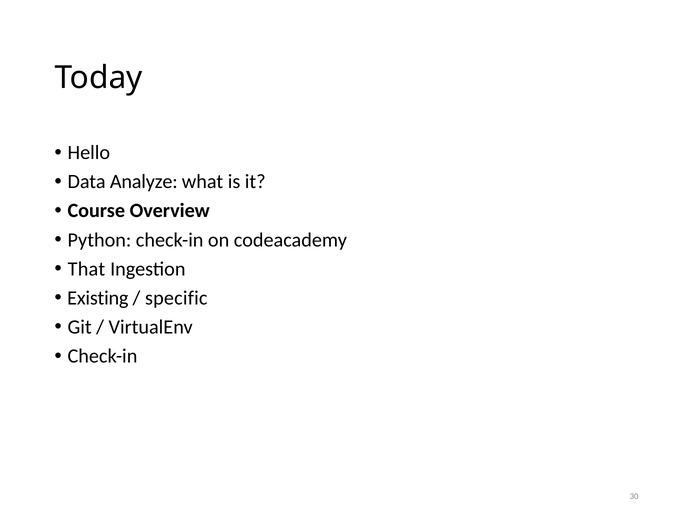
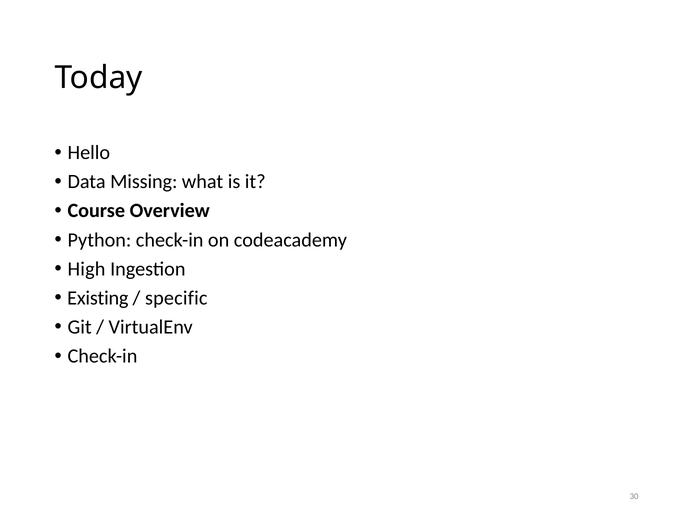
Analyze: Analyze -> Missing (144, 182)
That: That -> High (86, 269)
